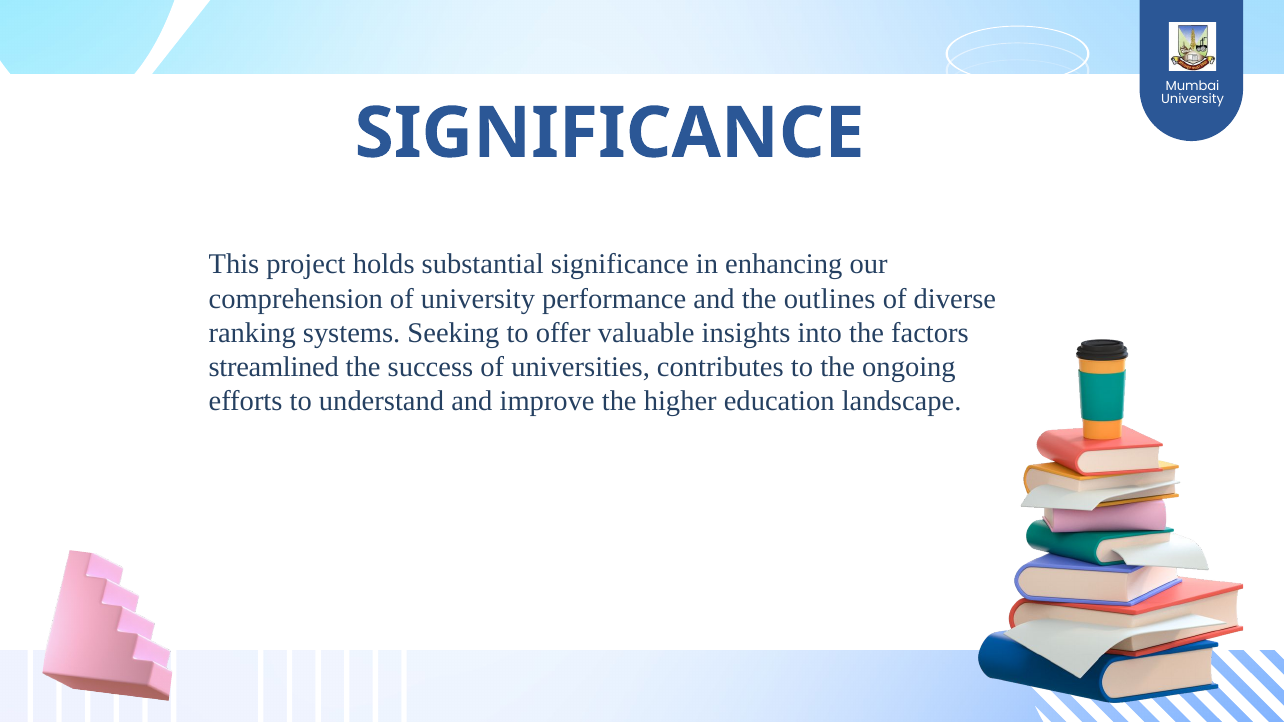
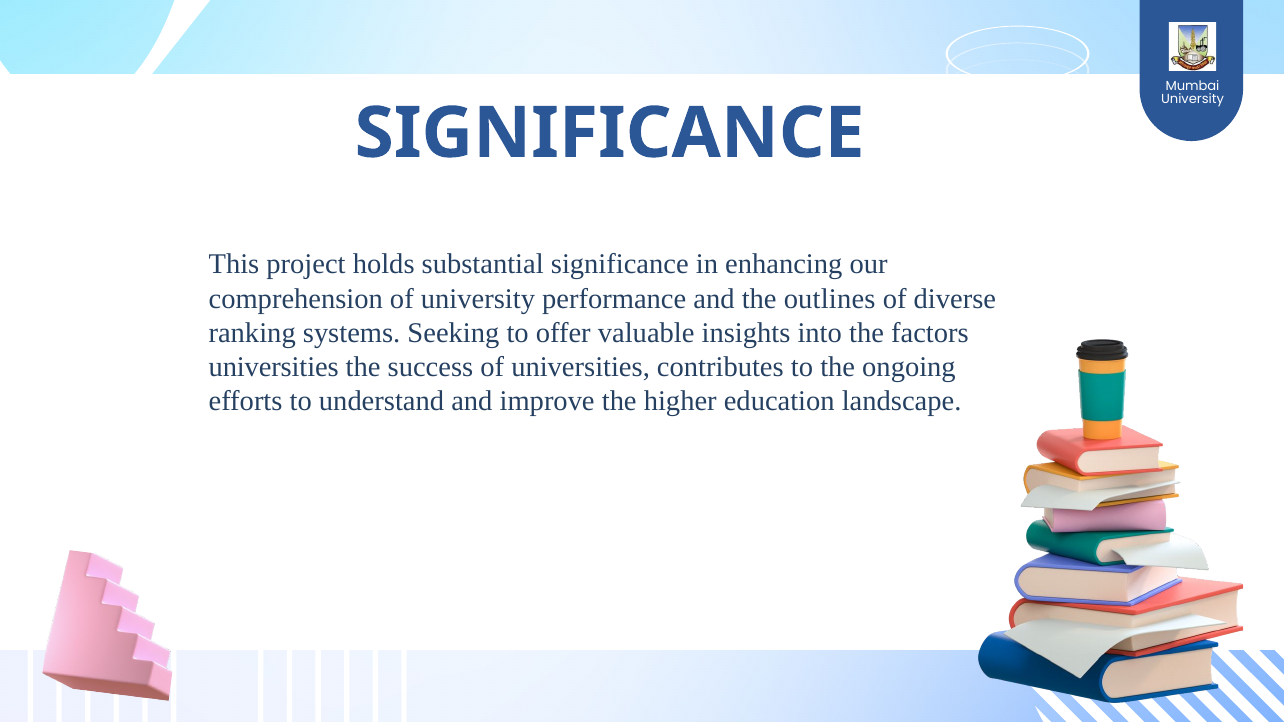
streamlined: streamlined -> universities (274, 367)
